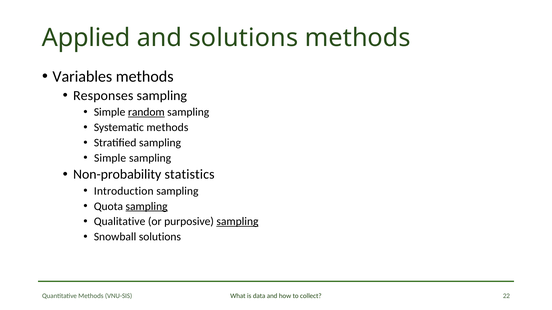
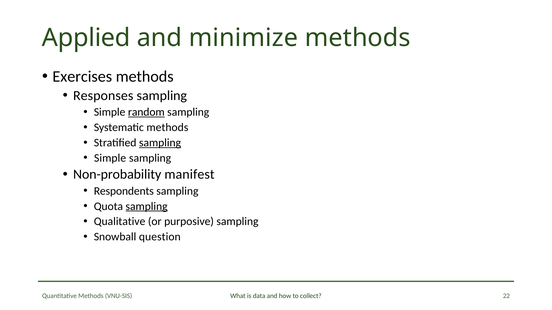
and solutions: solutions -> minimize (243, 38)
Variables: Variables -> Exercises (82, 77)
sampling underline: none -> present (160, 143)
statistics: statistics -> manifest (190, 175)
Introduction: Introduction -> Respondents (124, 191)
sampling underline: present -> none (237, 222)
Snowball solutions: solutions -> question (160, 237)
